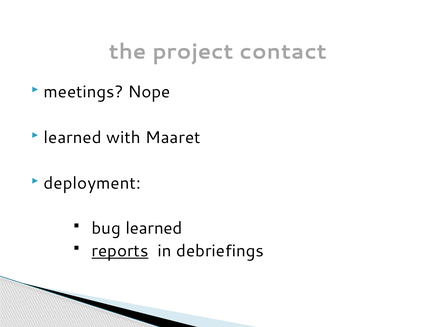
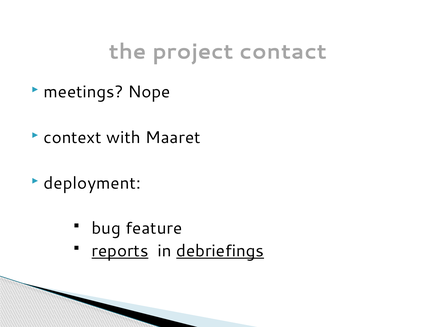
learned: learned -> context (73, 138)
bug learned: learned -> feature (154, 228)
debriefings underline: none -> present (220, 251)
